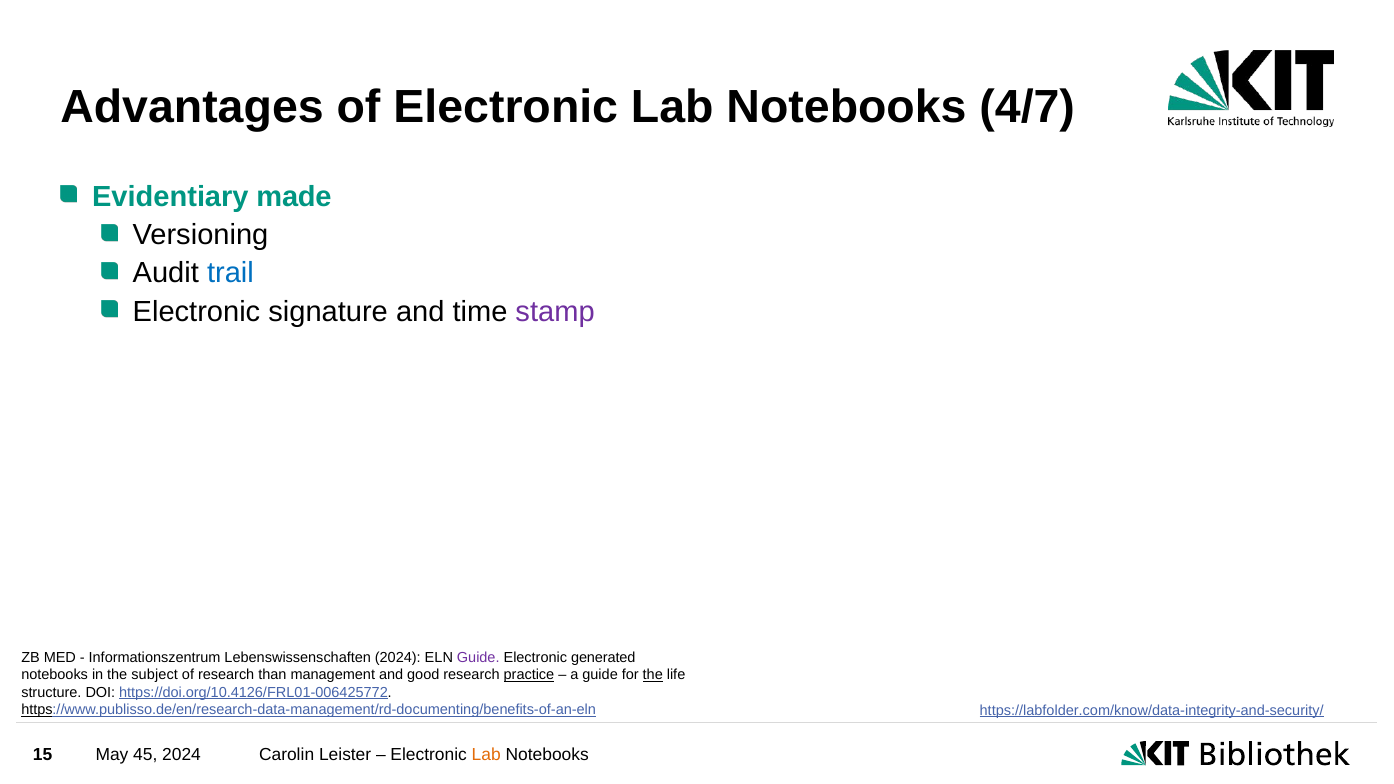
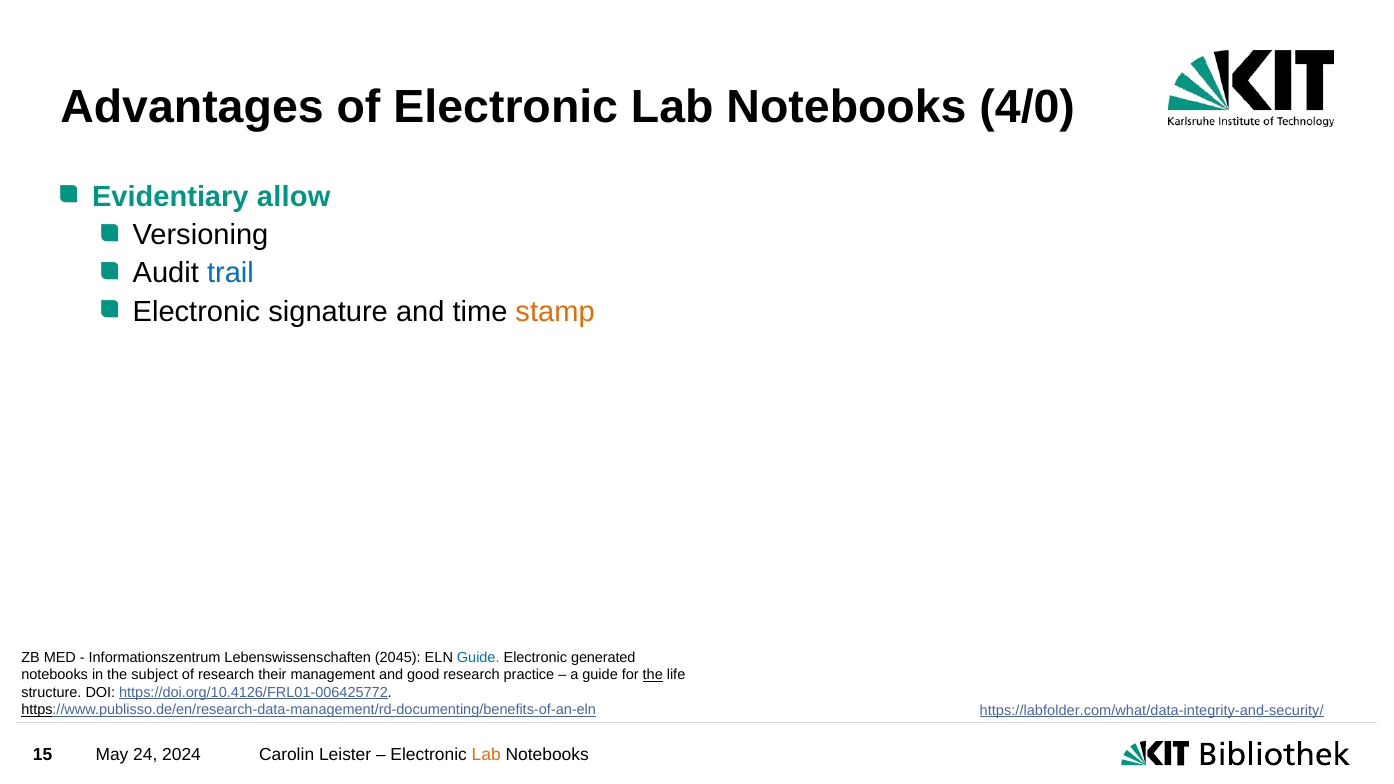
4/7: 4/7 -> 4/0 (1027, 108)
made: made -> allow (294, 197)
stamp colour: purple -> orange (555, 312)
Lebenswissenschaften 2024: 2024 -> 2045 (398, 658)
Guide colour: purple -> blue (478, 658)
than: than -> their (272, 675)
practice underline: present -> none (529, 675)
https://labfolder.com/know/data-integrity-and-security/: https://labfolder.com/know/data-integrity-and-security/ -> https://labfolder.com/what/data-integrity-and-security/ (1152, 710)
45: 45 -> 24 (145, 755)
